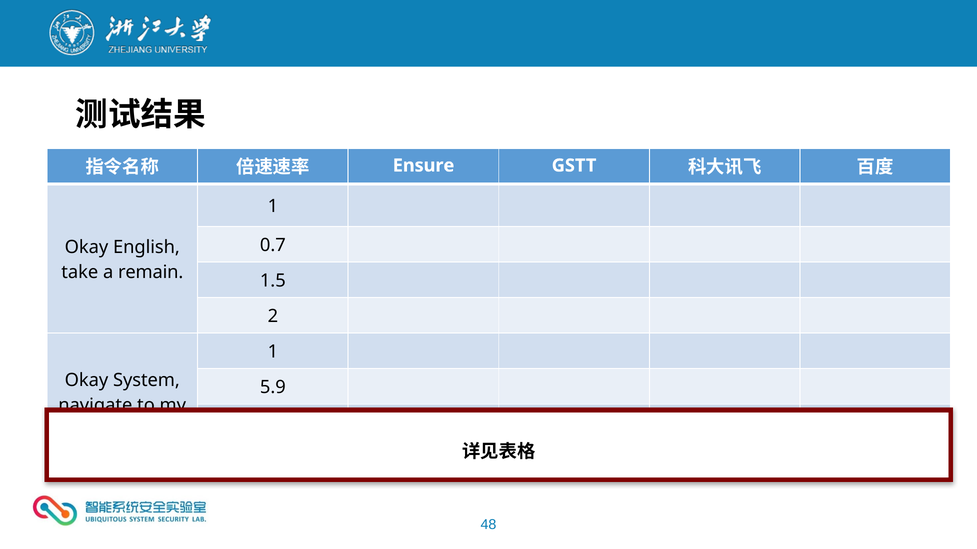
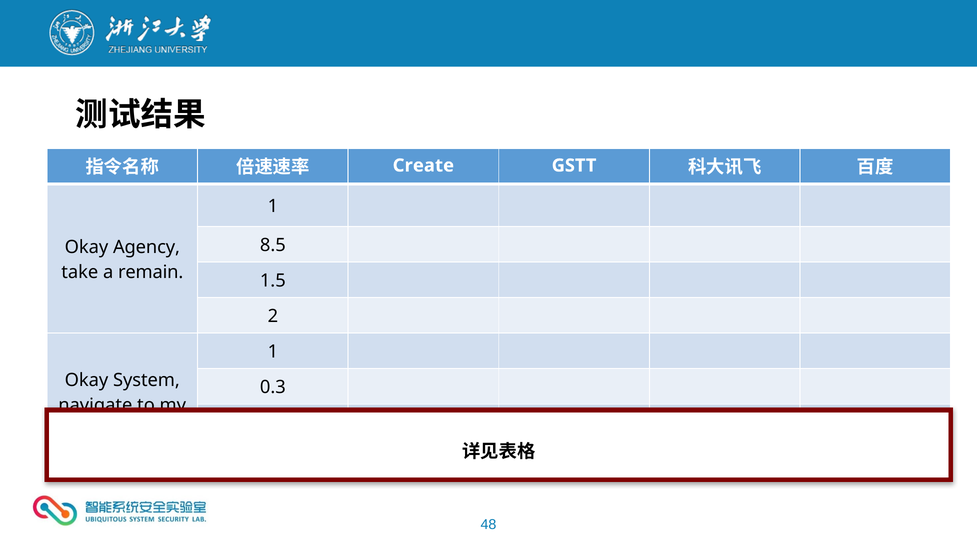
Ensure: Ensure -> Create (423, 166)
0.7: 0.7 -> 8.5 (273, 246)
English: English -> Agency (146, 247)
5.9: 5.9 -> 0.3 (273, 388)
